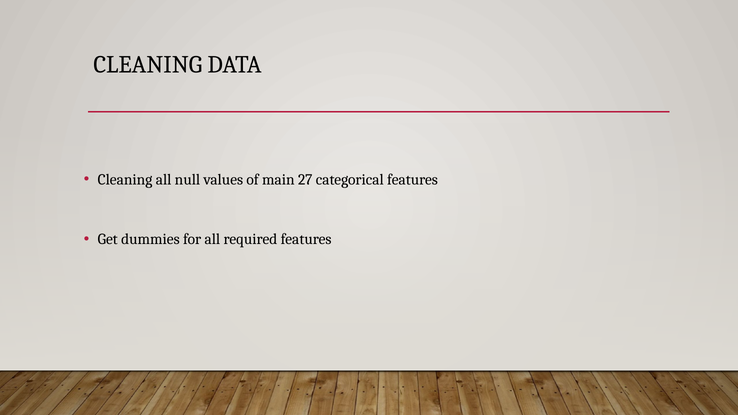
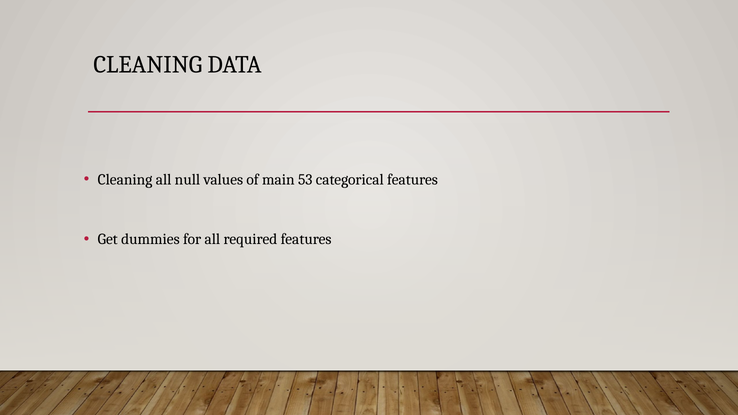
27: 27 -> 53 (305, 180)
